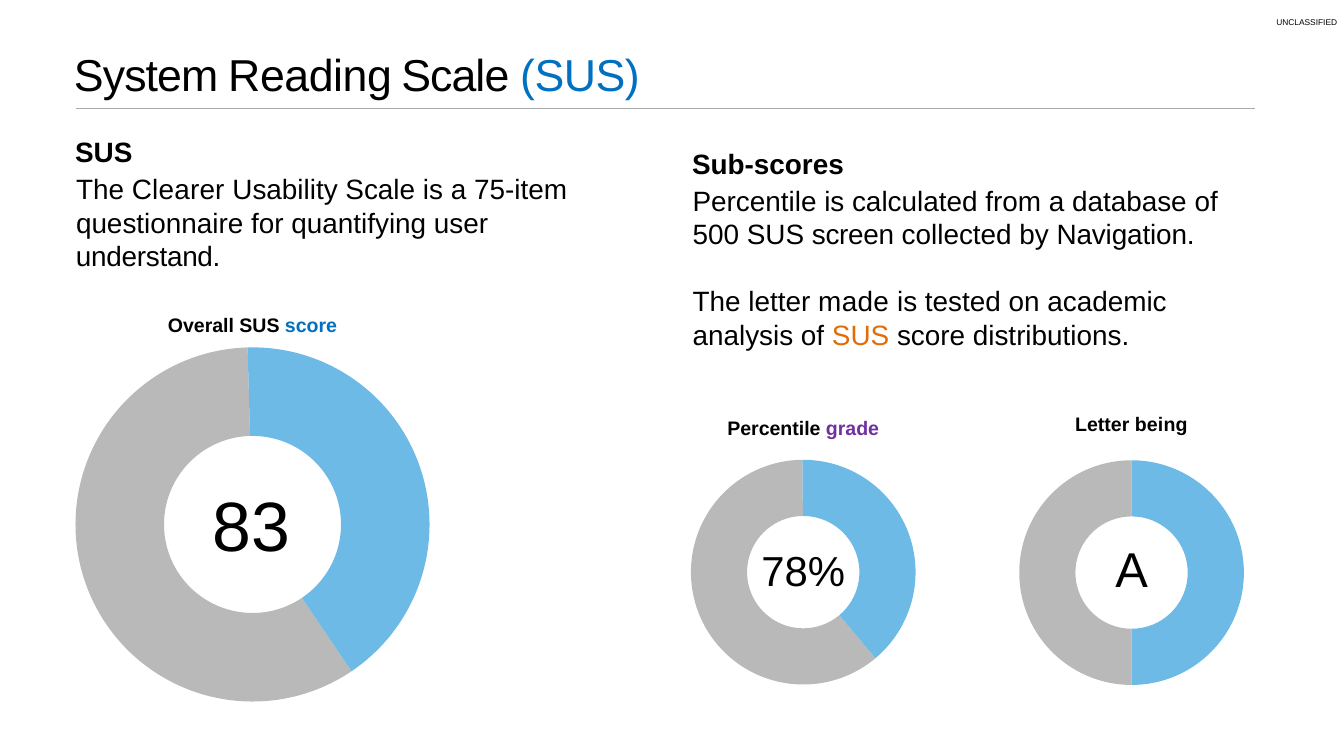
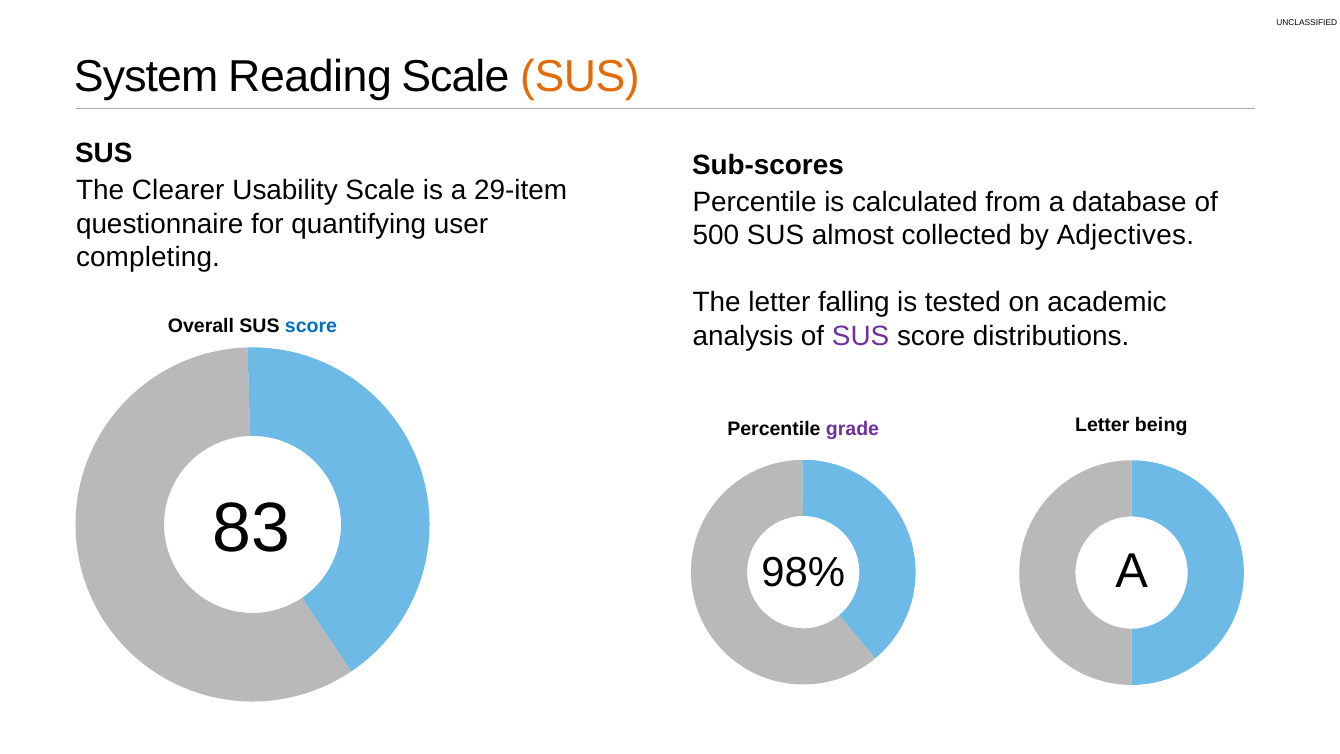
SUS colour: blue -> orange (580, 77)
75-item: 75-item -> 29-item (521, 190)
screen: screen -> almost (853, 236)
Navigation: Navigation -> Adjectives (1125, 236)
understand: understand -> completing (148, 257)
made: made -> falling (854, 303)
SUS colour: orange -> purple (861, 336)
78%: 78% -> 98% (803, 573)
